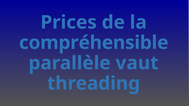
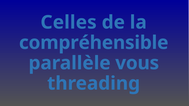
Prices: Prices -> Celles (69, 22)
vaut: vaut -> vous (137, 63)
